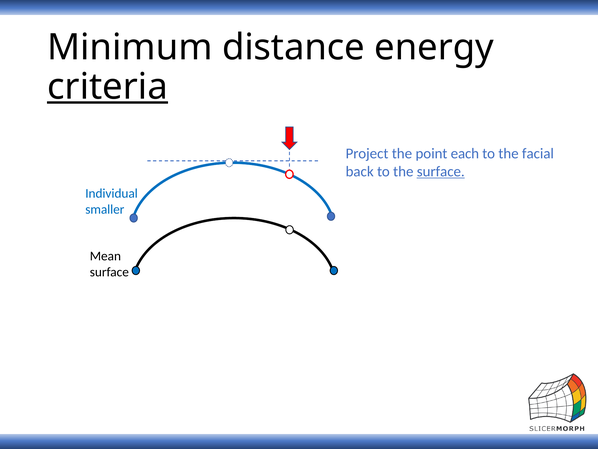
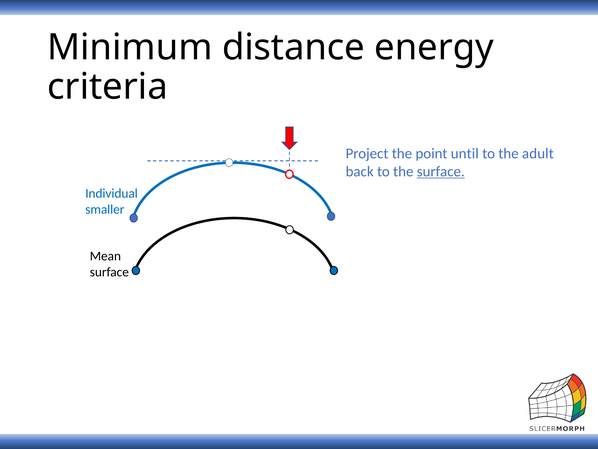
criteria underline: present -> none (107, 87)
each: each -> until (465, 153)
facial: facial -> adult (538, 153)
